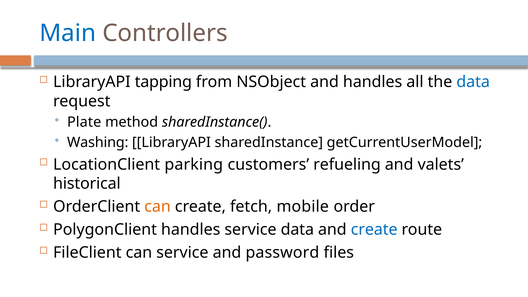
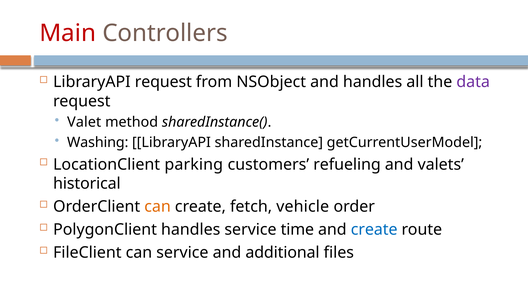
Main colour: blue -> red (68, 33)
LibraryAPI tapping: tapping -> request (163, 82)
data colour: blue -> purple (473, 82)
Plate: Plate -> Valet (84, 122)
mobile: mobile -> vehicle (303, 207)
service data: data -> time (297, 230)
password: password -> additional (283, 253)
